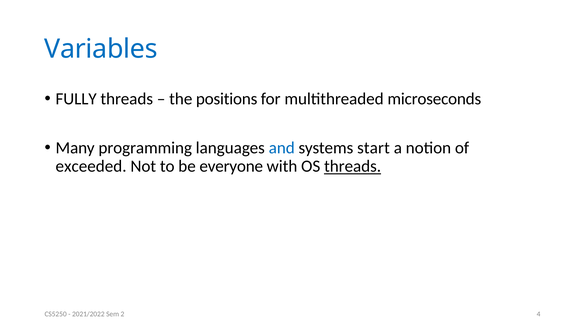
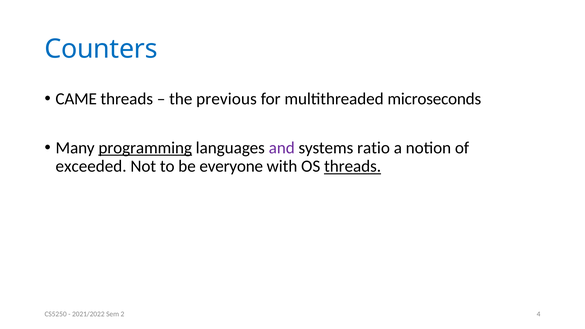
Variables: Variables -> Counters (101, 49)
FULLY: FULLY -> CAME (76, 99)
positions: positions -> previous (226, 99)
programming underline: none -> present (145, 148)
and colour: blue -> purple (282, 148)
start: start -> ratio (374, 148)
